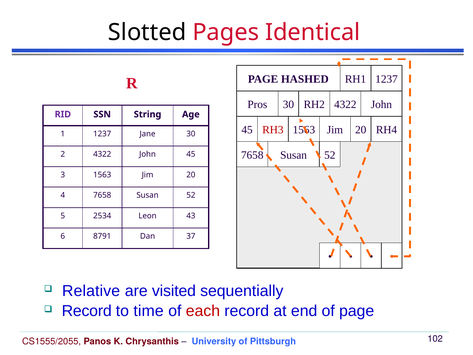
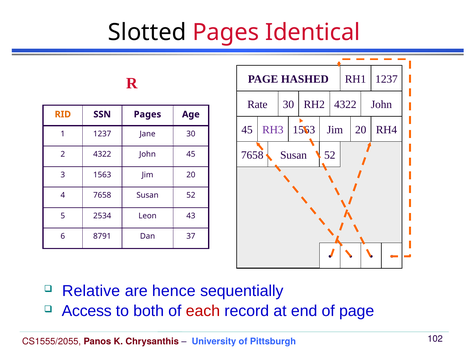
Pros: Pros -> Rate (257, 104)
RID colour: purple -> orange (63, 114)
SSN String: String -> Pages (147, 114)
RH3 colour: red -> purple (273, 130)
visited: visited -> hence (174, 291)
Record: Record -> Access (87, 311)
time: time -> both (149, 311)
